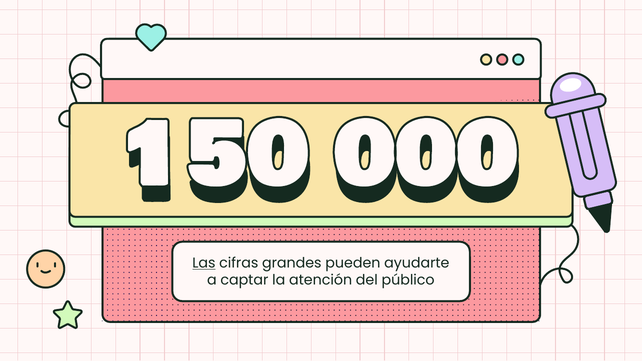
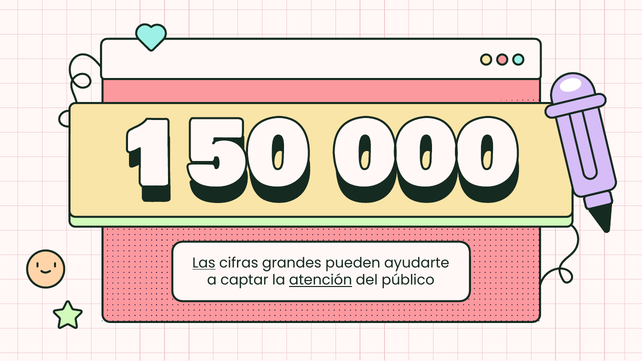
atención underline: none -> present (321, 280)
